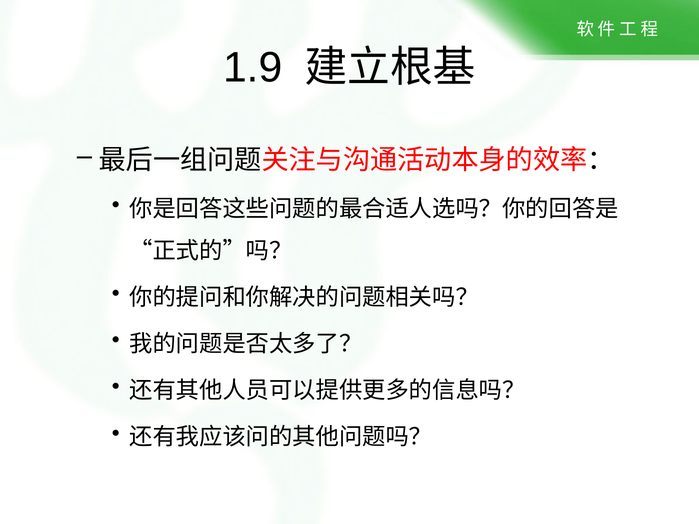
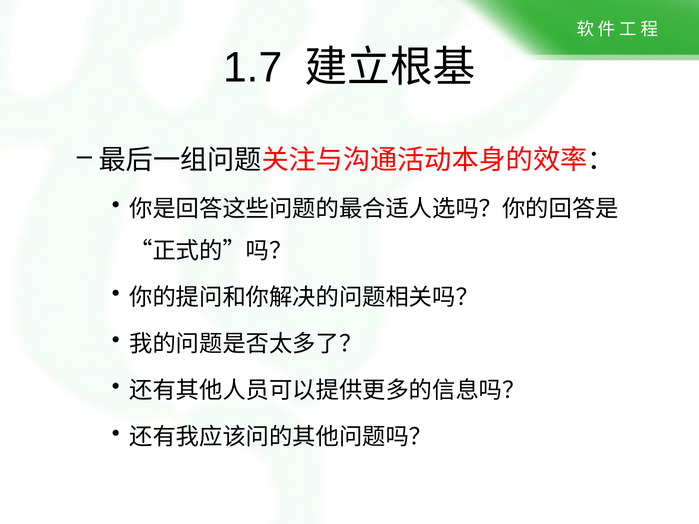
1.9: 1.9 -> 1.7 (253, 68)
